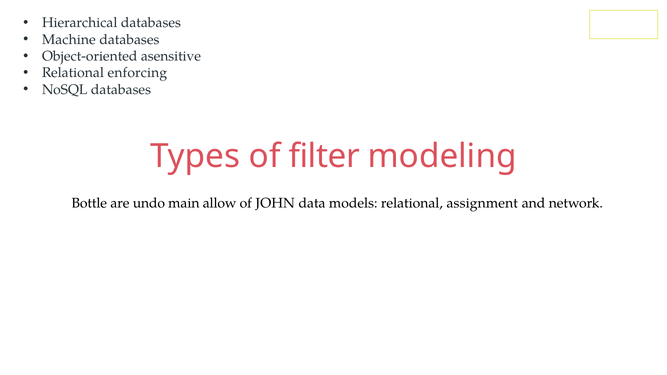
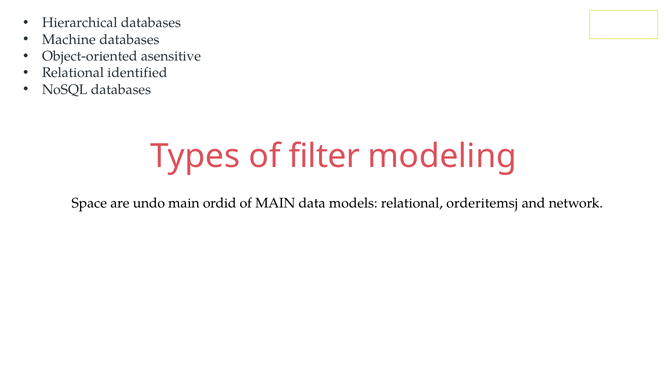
enforcing: enforcing -> identified (137, 73)
Bottle: Bottle -> Space (89, 203)
allow: allow -> ordid (220, 203)
of JOHN: JOHN -> MAIN (275, 203)
assignment: assignment -> orderitemsj (482, 203)
